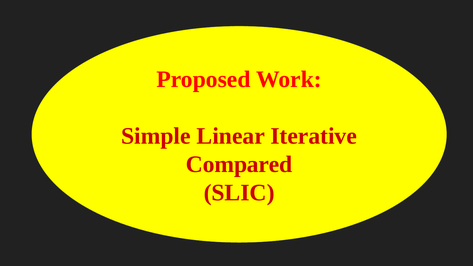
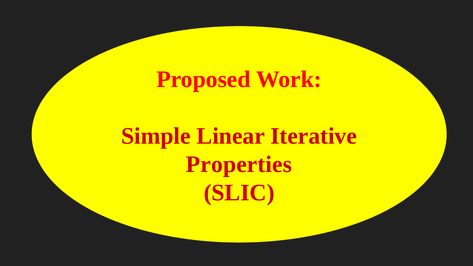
Compared: Compared -> Properties (239, 164)
